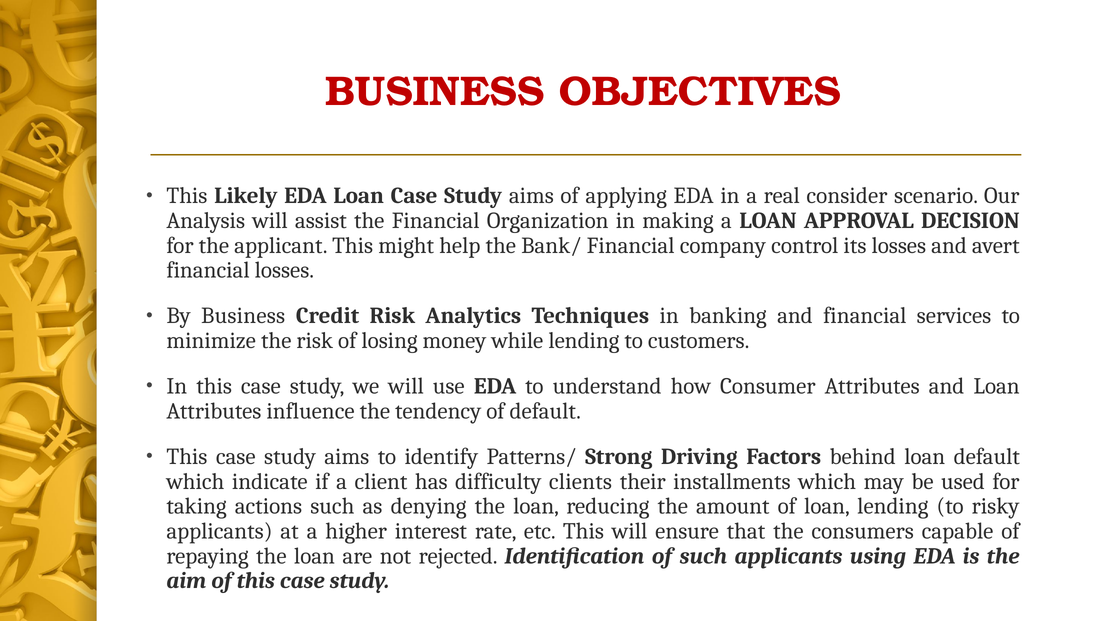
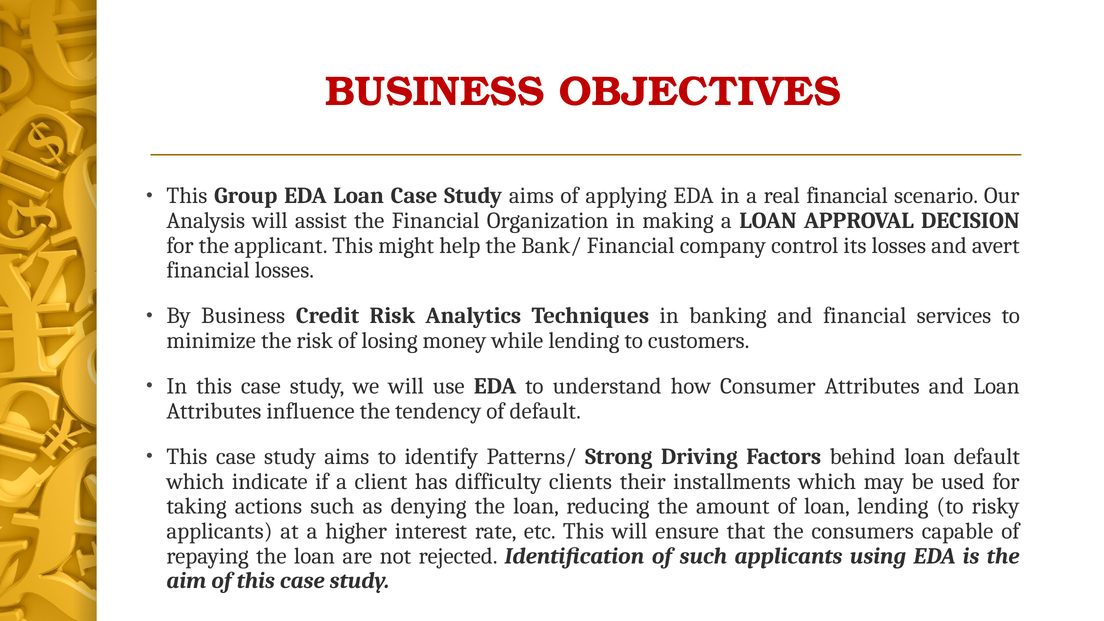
Likely: Likely -> Group (246, 196)
real consider: consider -> financial (847, 196)
